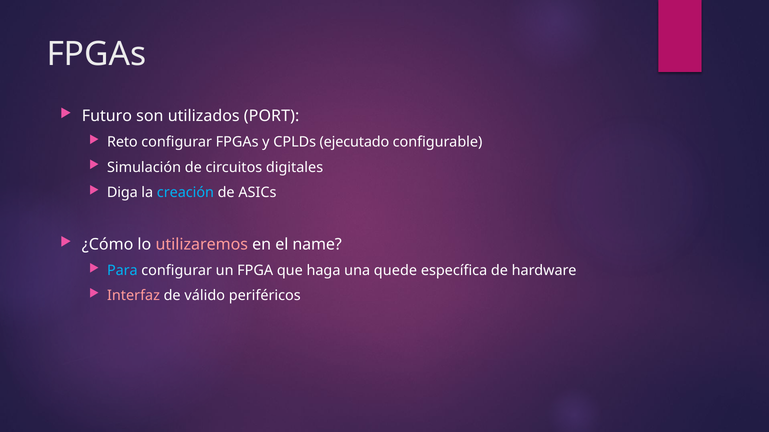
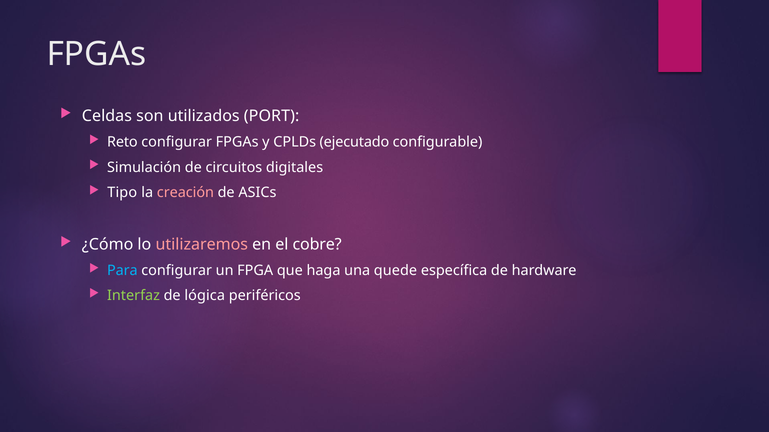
Futuro: Futuro -> Celdas (107, 116)
Diga: Diga -> Tipo (122, 193)
creación colour: light blue -> pink (185, 193)
name: name -> cobre (317, 245)
Interfaz colour: pink -> light green (134, 296)
válido: válido -> lógica (205, 296)
